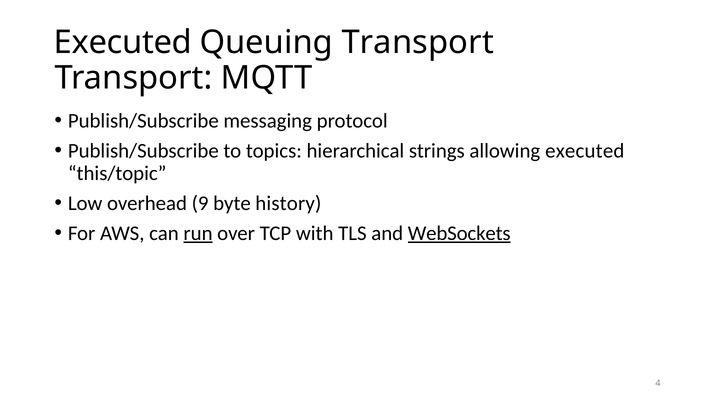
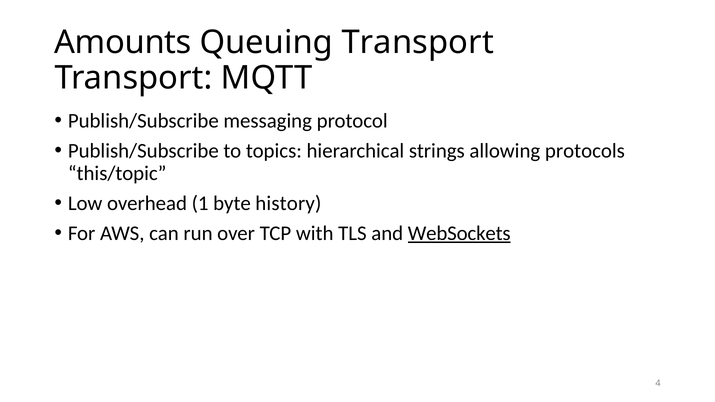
Executed: Executed -> Amounts (123, 42)
allowing executed: executed -> protocols (585, 151)
9: 9 -> 1 (200, 203)
run underline: present -> none (198, 233)
